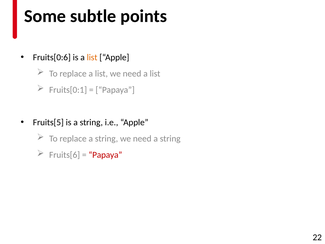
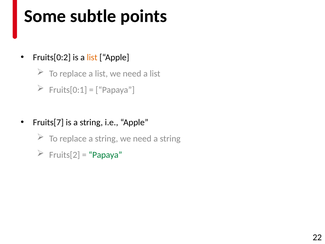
Fruits[0:6: Fruits[0:6 -> Fruits[0:2 (52, 57)
Fruits[5: Fruits[5 -> Fruits[7 (48, 122)
Fruits[6: Fruits[6 -> Fruits[2 (65, 155)
Papaya colour: red -> green (105, 155)
